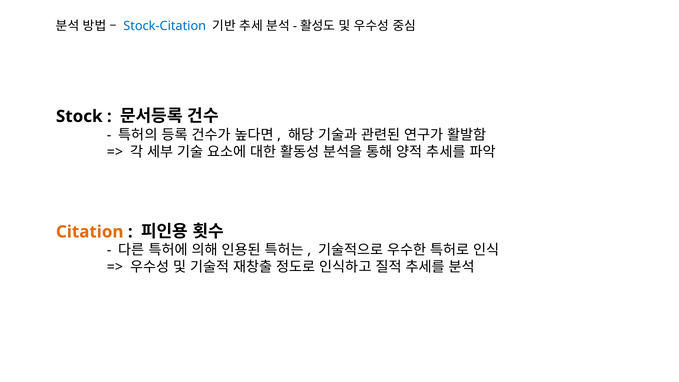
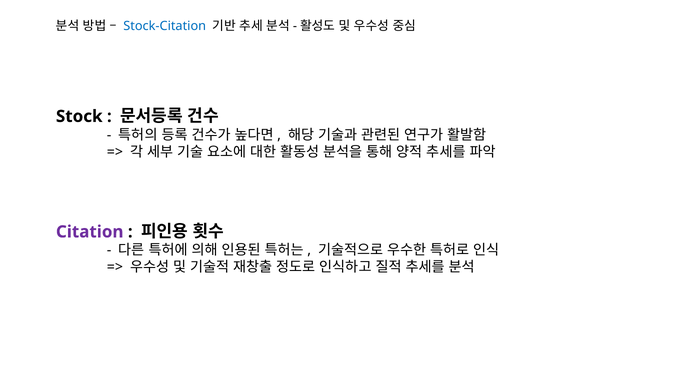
Citation colour: orange -> purple (90, 232)
